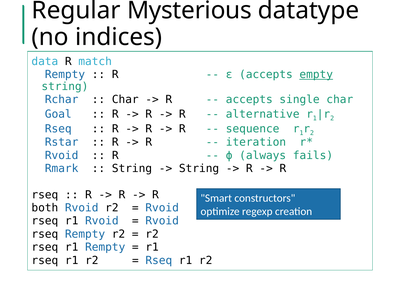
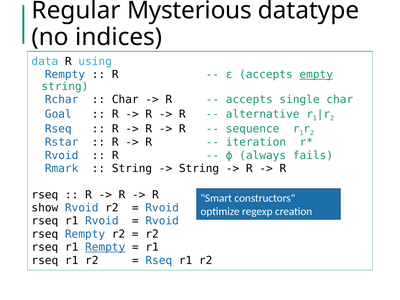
match: match -> using (95, 61)
both: both -> show (45, 208)
Rempty underline: none -> present (105, 247)
